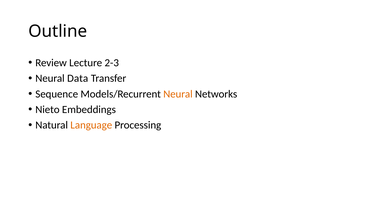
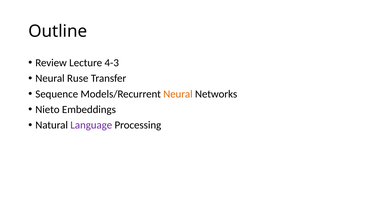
2-3: 2-3 -> 4-3 (112, 63)
Data: Data -> Ruse (78, 78)
Language colour: orange -> purple (91, 125)
